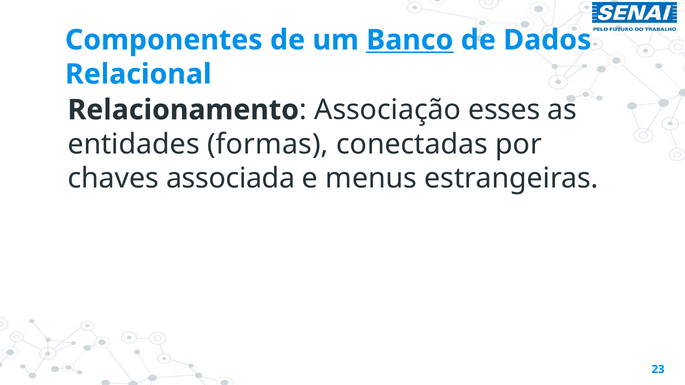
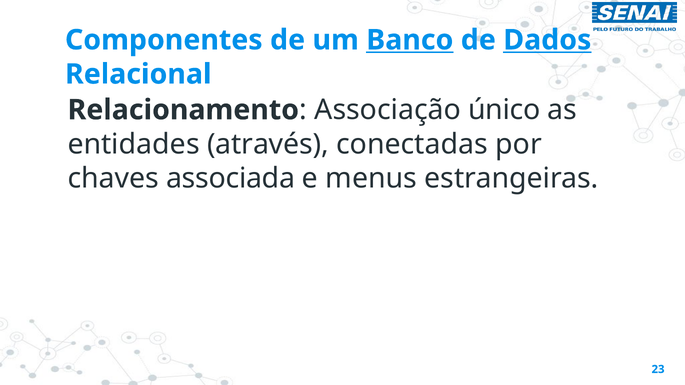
Dados underline: none -> present (547, 40)
esses: esses -> único (504, 110)
formas: formas -> através (268, 144)
